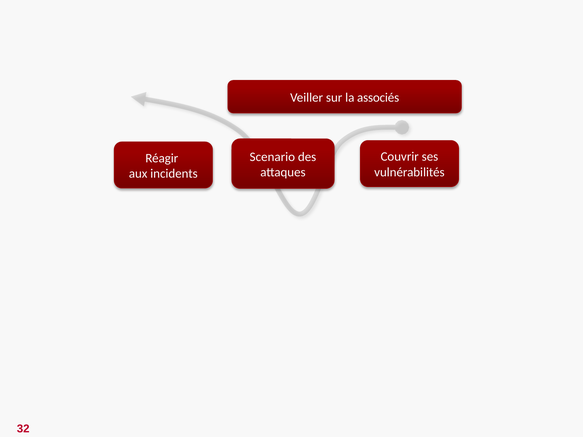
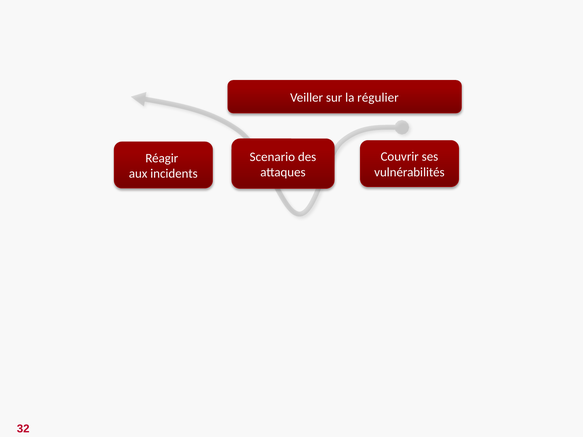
associés: associés -> régulier (378, 98)
